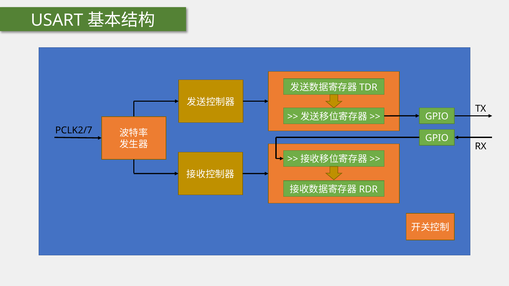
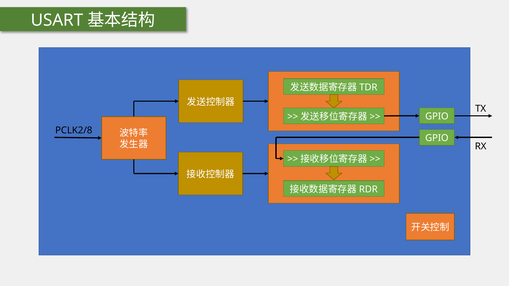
PCLK2/7: PCLK2/7 -> PCLK2/8 (74, 130)
